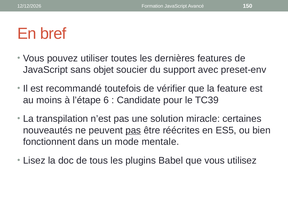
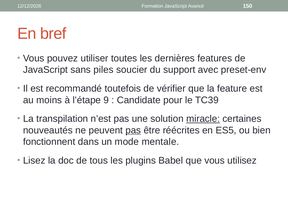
objet: objet -> piles (104, 70)
6: 6 -> 9 (106, 100)
miracle underline: none -> present (203, 119)
